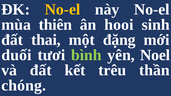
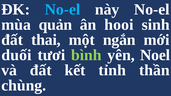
No-el colour: yellow -> light blue (62, 9)
thiên: thiên -> quản (55, 25)
đặng: đặng -> ngắn (119, 40)
trêu: trêu -> tỉnh (112, 70)
chóng: chóng -> chùng (24, 86)
